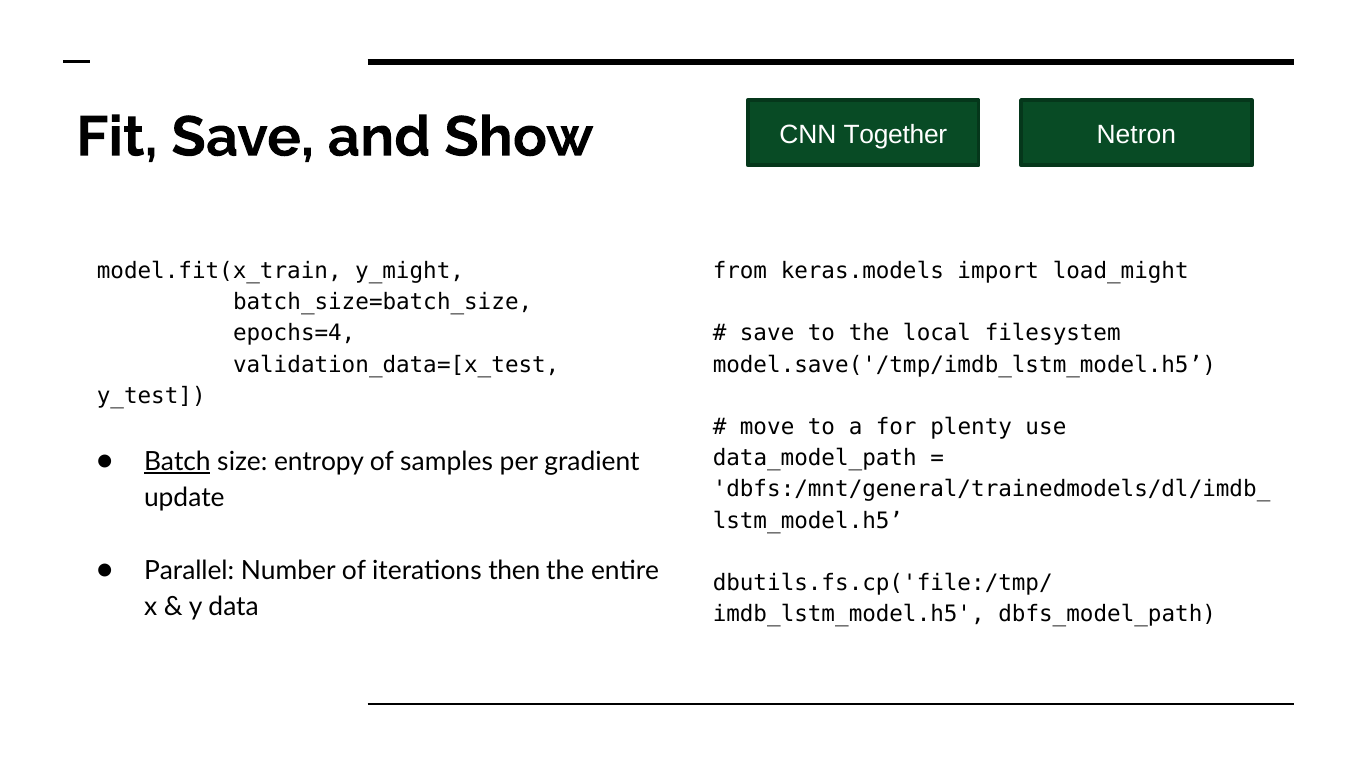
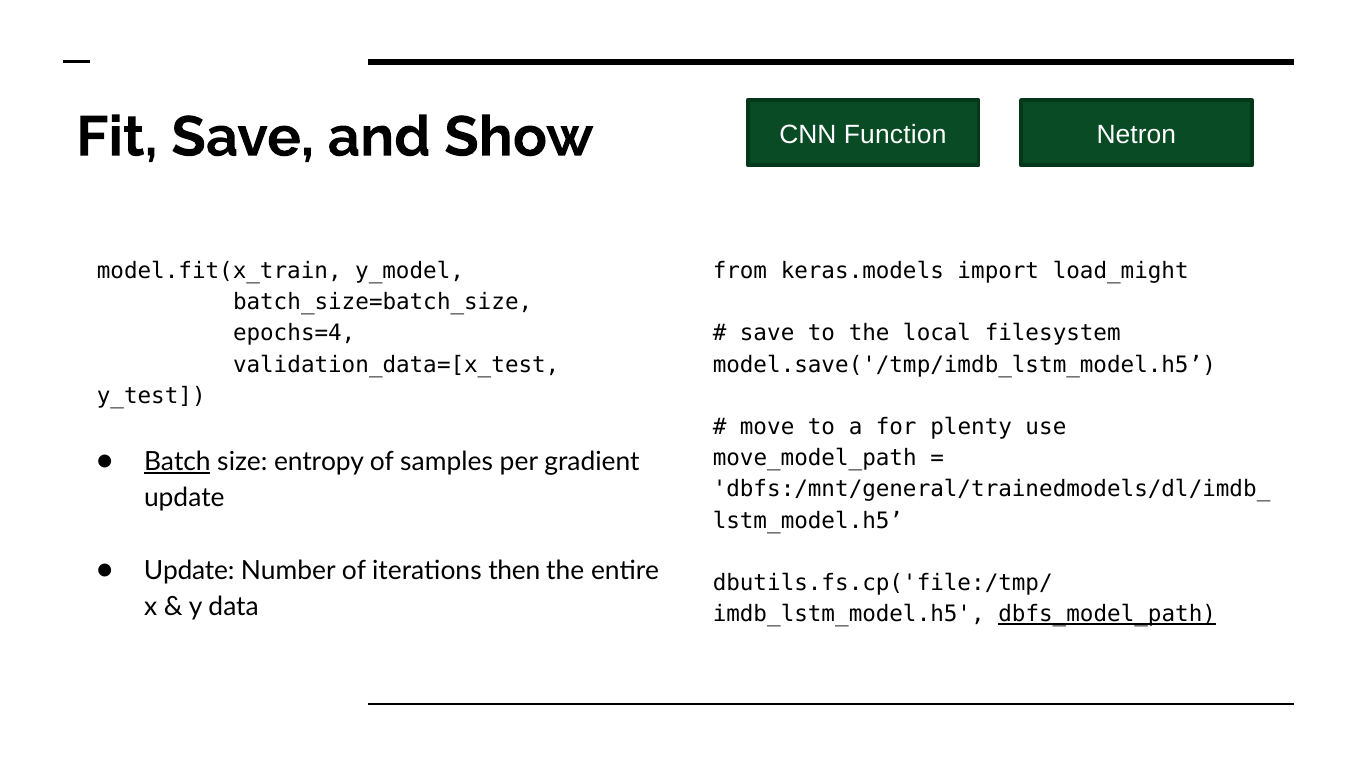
Together: Together -> Function (895, 134)
y_might: y_might -> y_model (410, 271)
data_model_path: data_model_path -> move_model_path (815, 458)
Parallel: Parallel -> Update (189, 570)
dbfs_model_path underline: none -> present (1107, 614)
